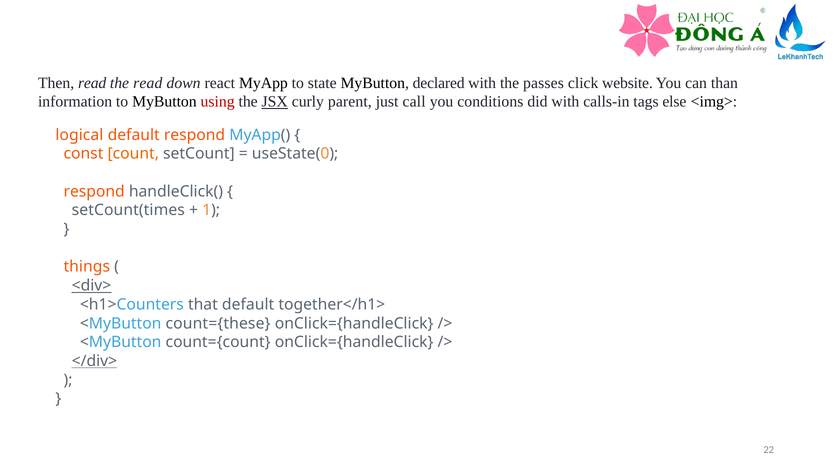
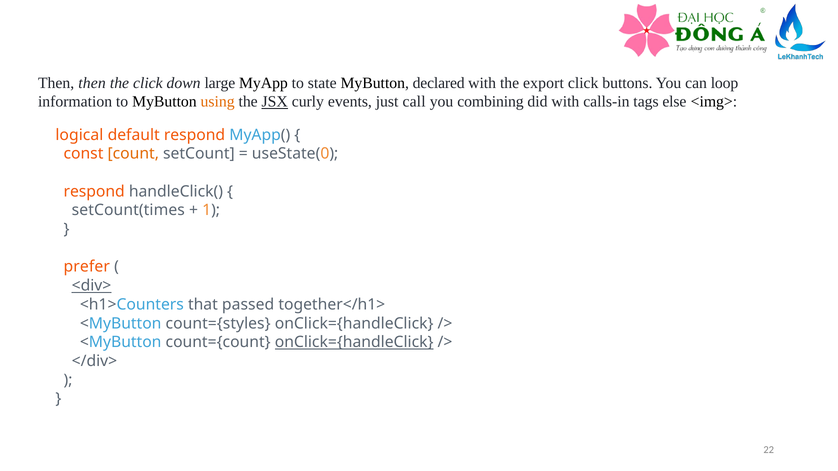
Then read: read -> then (92, 83)
the read: read -> click (148, 83)
react: react -> large (220, 83)
passes: passes -> export (543, 83)
website: website -> buttons (627, 83)
than: than -> loop (725, 83)
using colour: red -> orange (218, 102)
parent: parent -> events (350, 102)
conditions: conditions -> combining (490, 102)
things: things -> prefer (87, 267)
that default: default -> passed (248, 305)
count={these: count={these -> count={styles (218, 324)
onClick={handleClick underline: none -> present (354, 342)
</div> underline: present -> none (94, 361)
